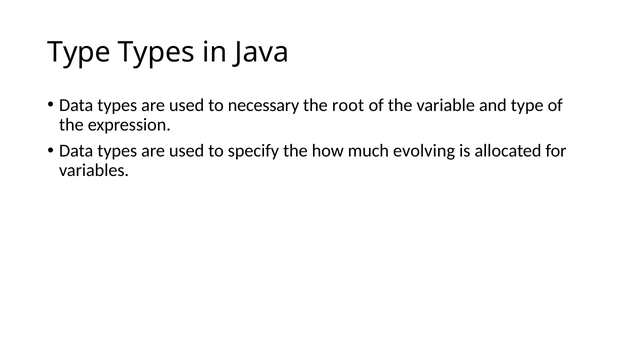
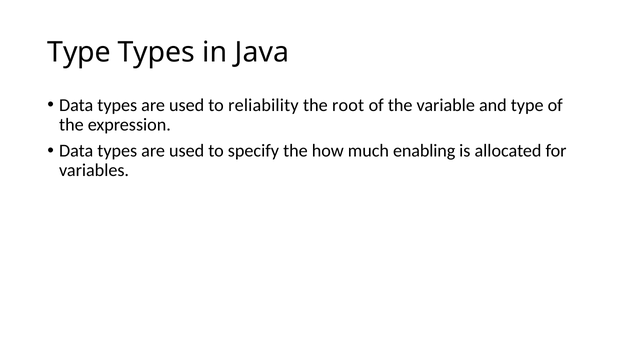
necessary: necessary -> reliability (263, 105)
evolving: evolving -> enabling (424, 151)
